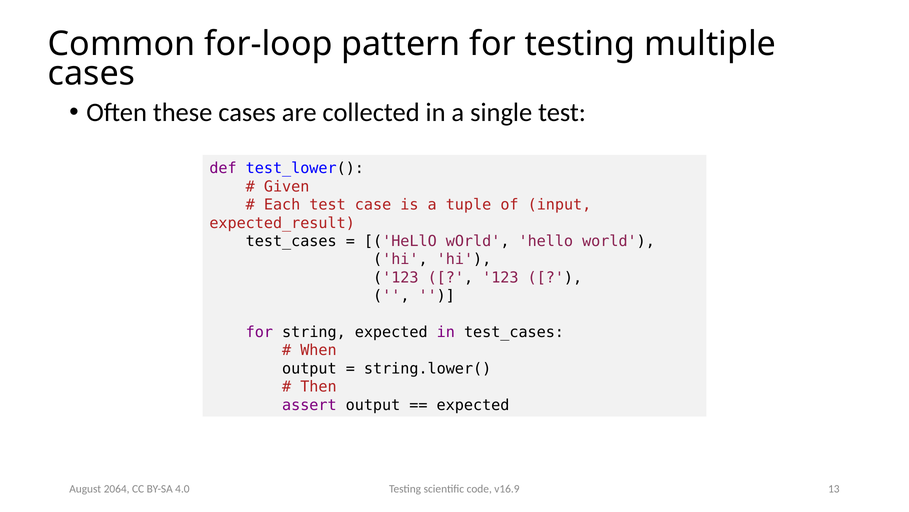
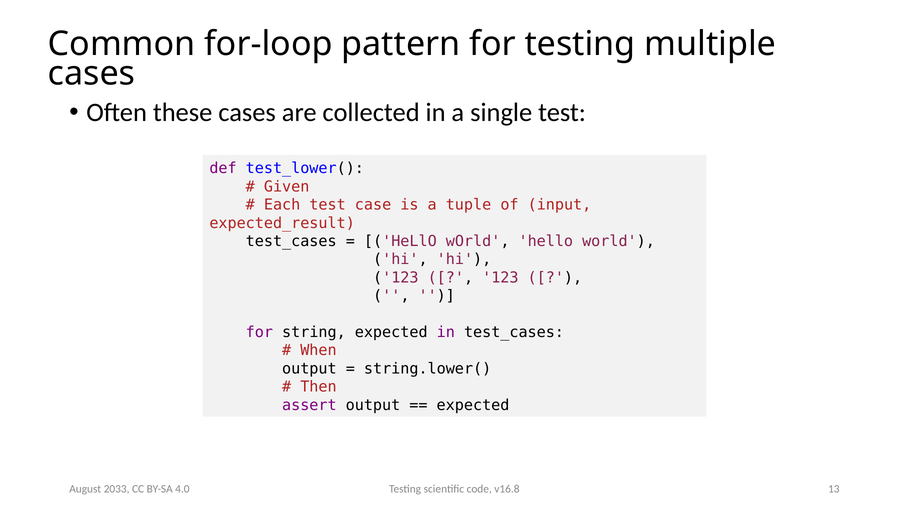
v16.9: v16.9 -> v16.8 (507, 488)
2064: 2064 -> 2033 (117, 488)
